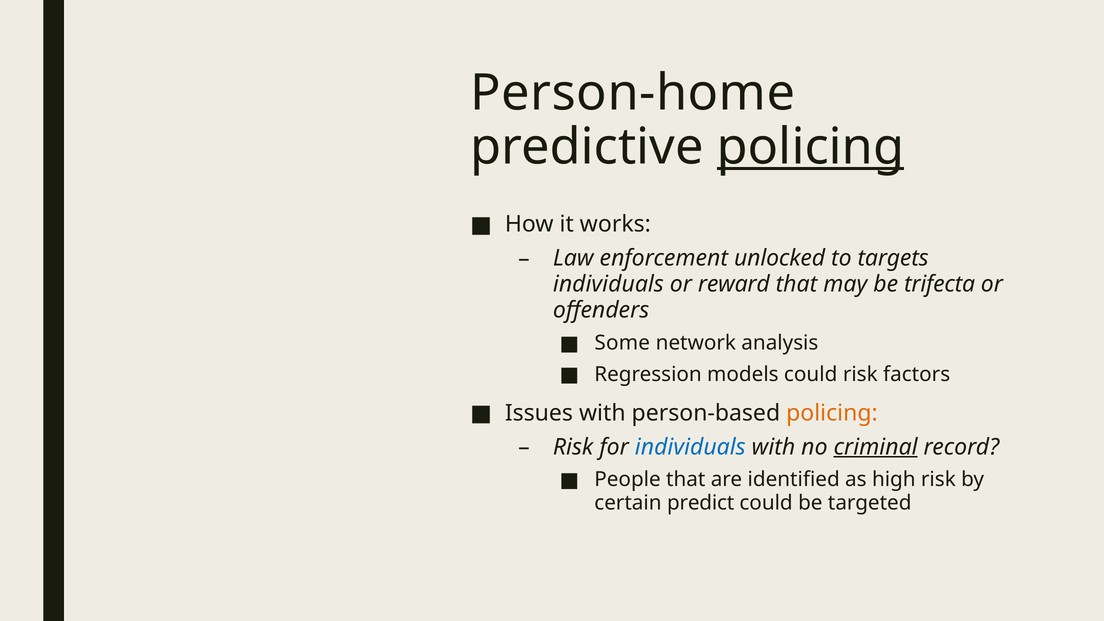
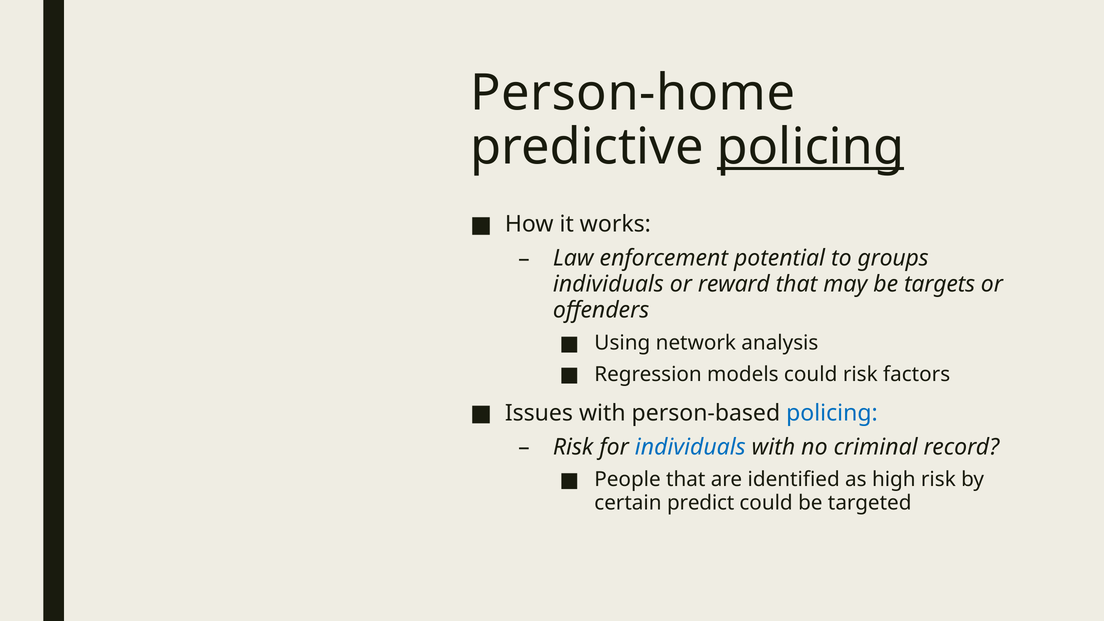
unlocked: unlocked -> potential (780, 258)
targets: targets -> groups (893, 258)
trifecta: trifecta -> targets (940, 284)
Some: Some -> Using (622, 343)
policing colour: orange -> blue (832, 413)
criminal underline: present -> none (876, 447)
